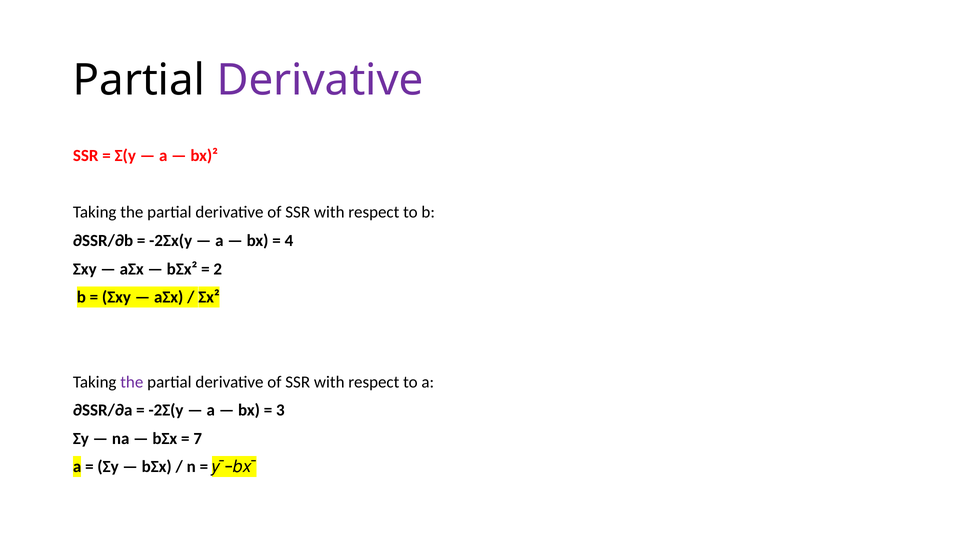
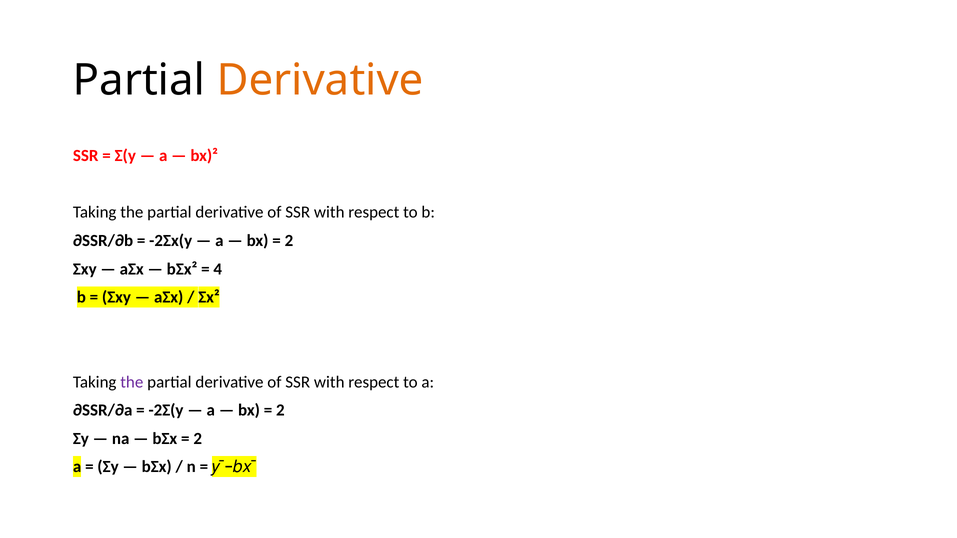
Derivative colour: purple -> orange (320, 80)
4: 4 -> 2 (289, 241)
2: 2 -> 4 (218, 269)
3: 3 -> 2 (280, 410)
7: 7 -> 2 (198, 439)
